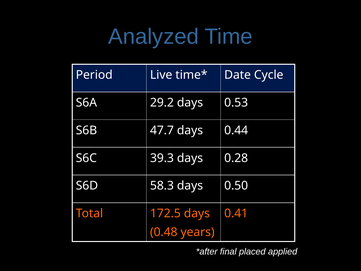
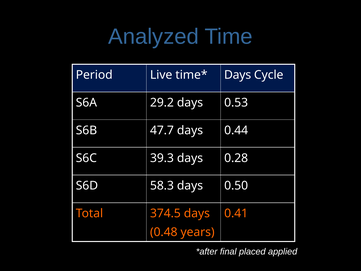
Date: Date -> Days (238, 75)
172.5: 172.5 -> 374.5 (165, 213)
